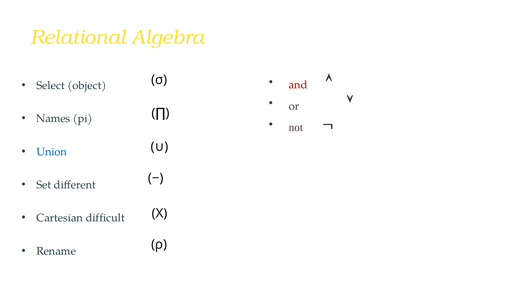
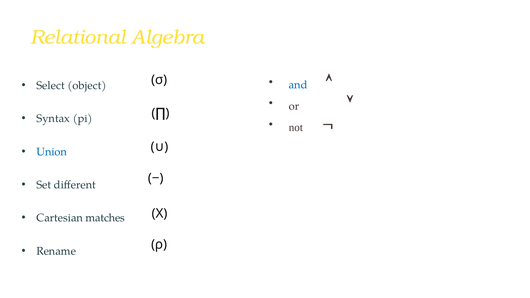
and colour: red -> blue (298, 85)
Names: Names -> Syntax (53, 119)
difficult: difficult -> matches (105, 218)
